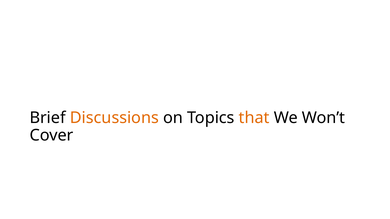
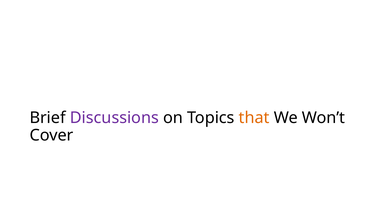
Discussions colour: orange -> purple (114, 118)
